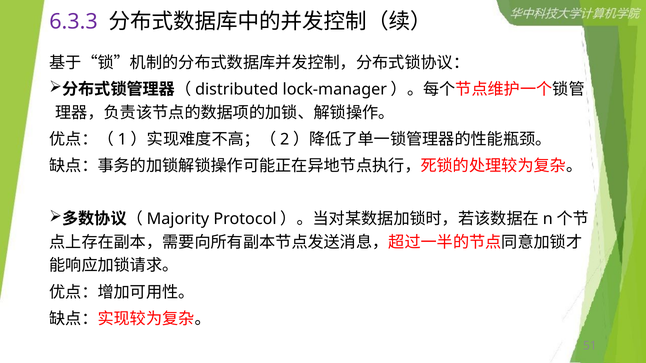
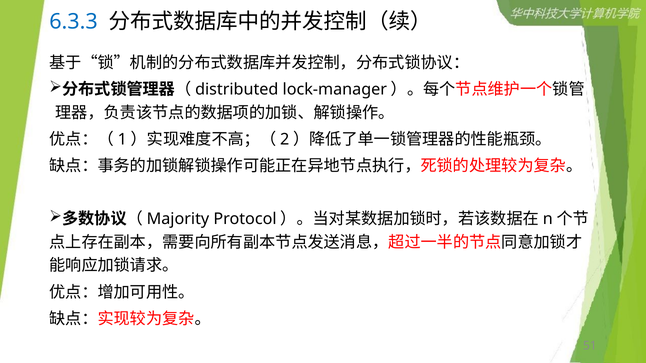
6.3.3 colour: purple -> blue (73, 21)
